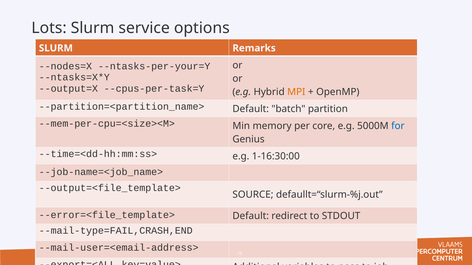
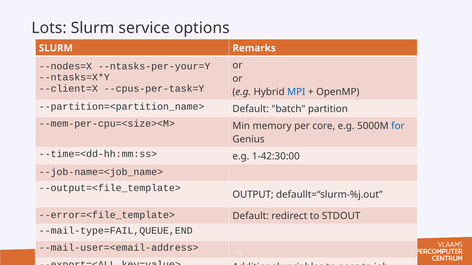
--output=X: --output=X -> --client=X (68, 89)
MPI colour: orange -> blue (296, 92)
1-16:30:00: 1-16:30:00 -> 1-42:30:00 (276, 157)
SOURCE: SOURCE -> OUTPUT (253, 195)
--mail-type=FAIL,CRASH,END: --mail-type=FAIL,CRASH,END -> --mail-type=FAIL,QUEUE,END (116, 231)
